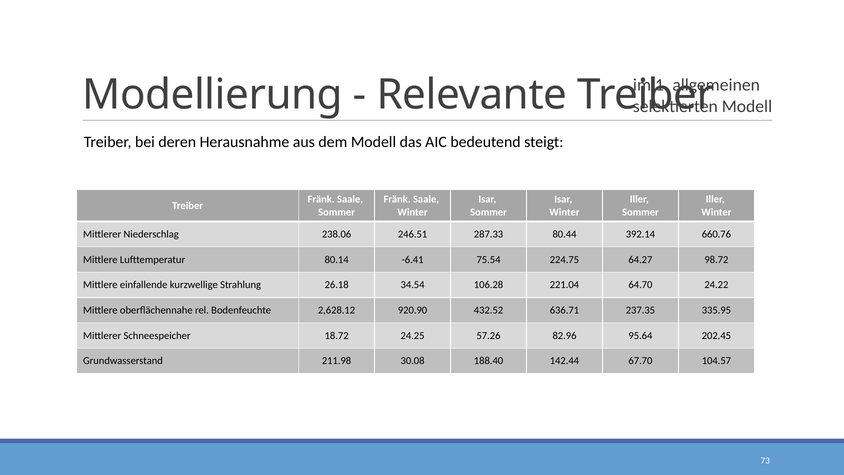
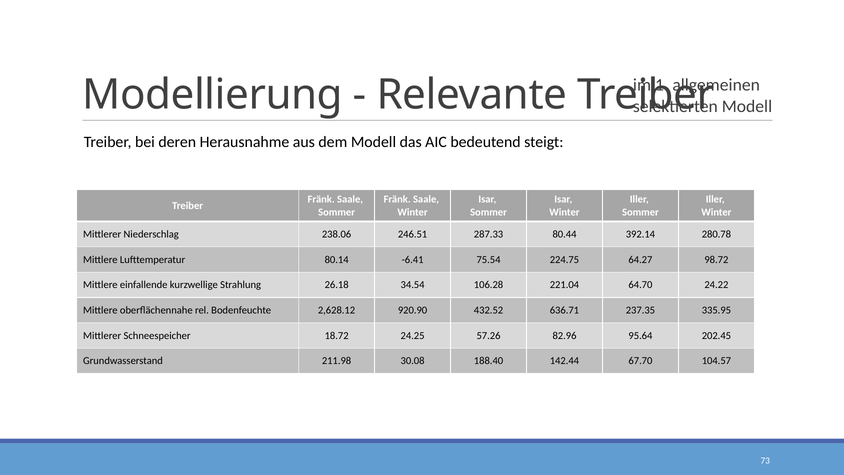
660.76: 660.76 -> 280.78 (716, 234)
